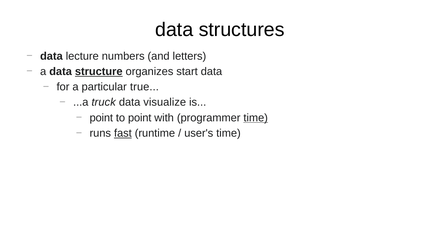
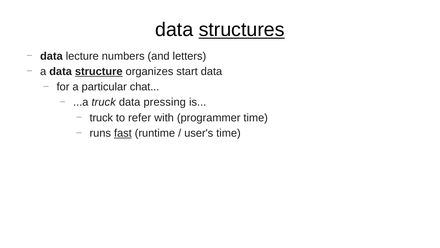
structures underline: none -> present (242, 30)
true: true -> chat (145, 87)
visualize: visualize -> pressing (165, 102)
point: point -> truck (101, 118)
to point: point -> refer (140, 118)
time underline: present -> none (256, 118)
